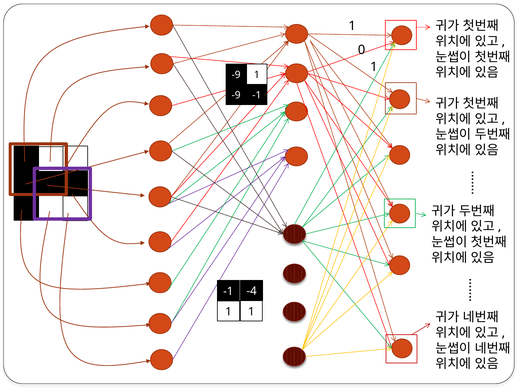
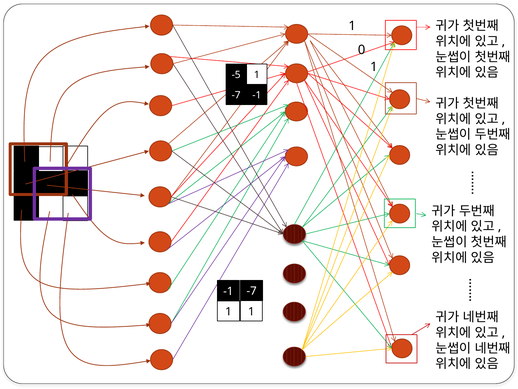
-9: -9 -> -5 (236, 75)
-9: -9 -> -7 (236, 95)
-4: -4 -> -7 (252, 291)
